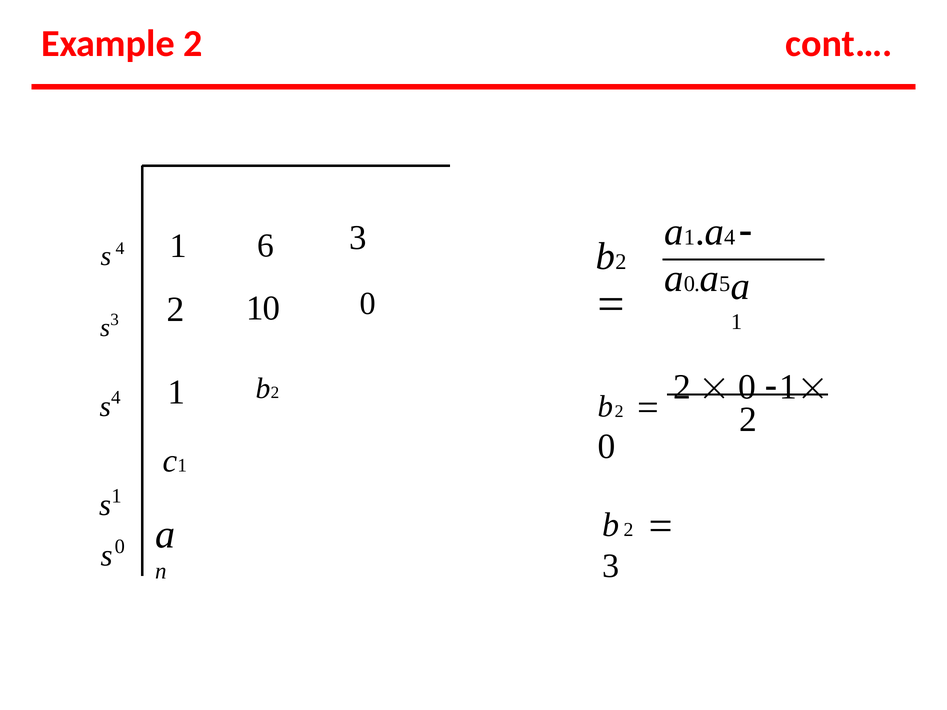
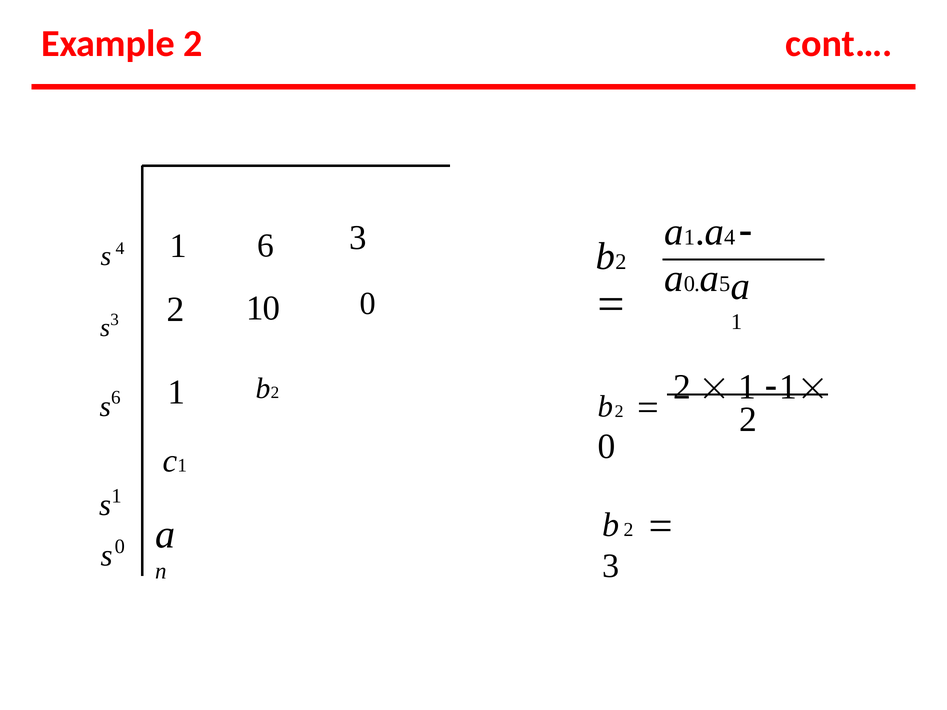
0: 0 -> 1 (747, 387)
4: 4 -> 6 (116, 397)
